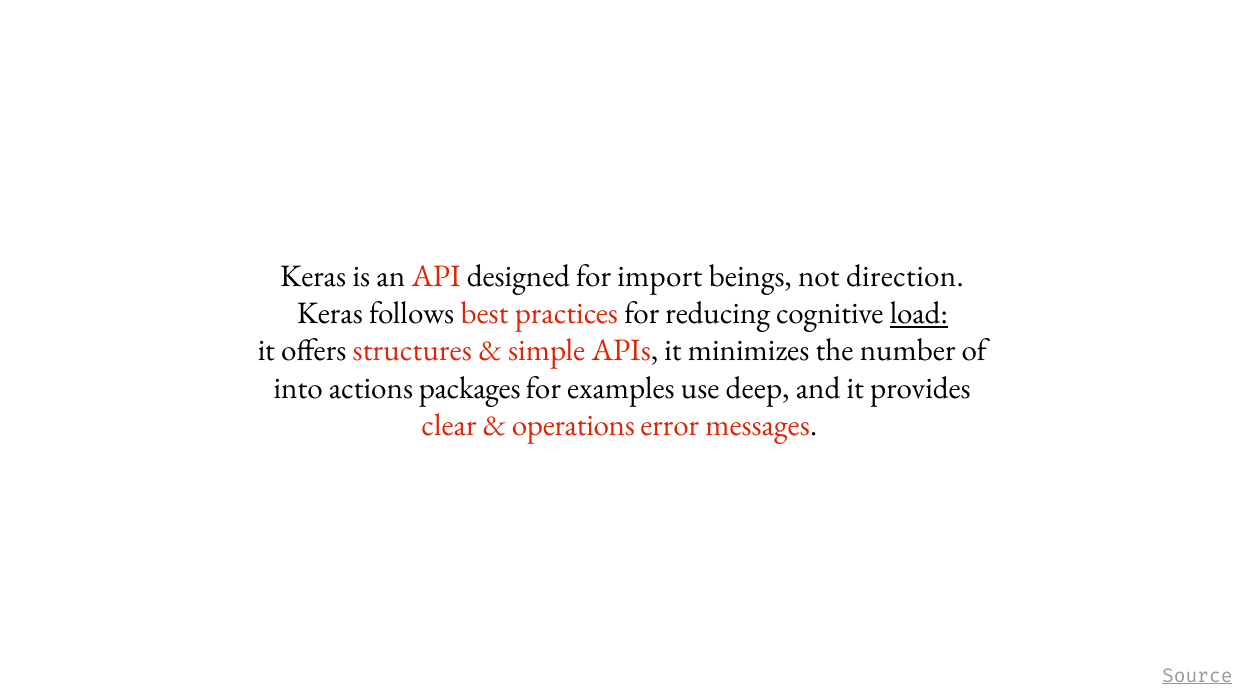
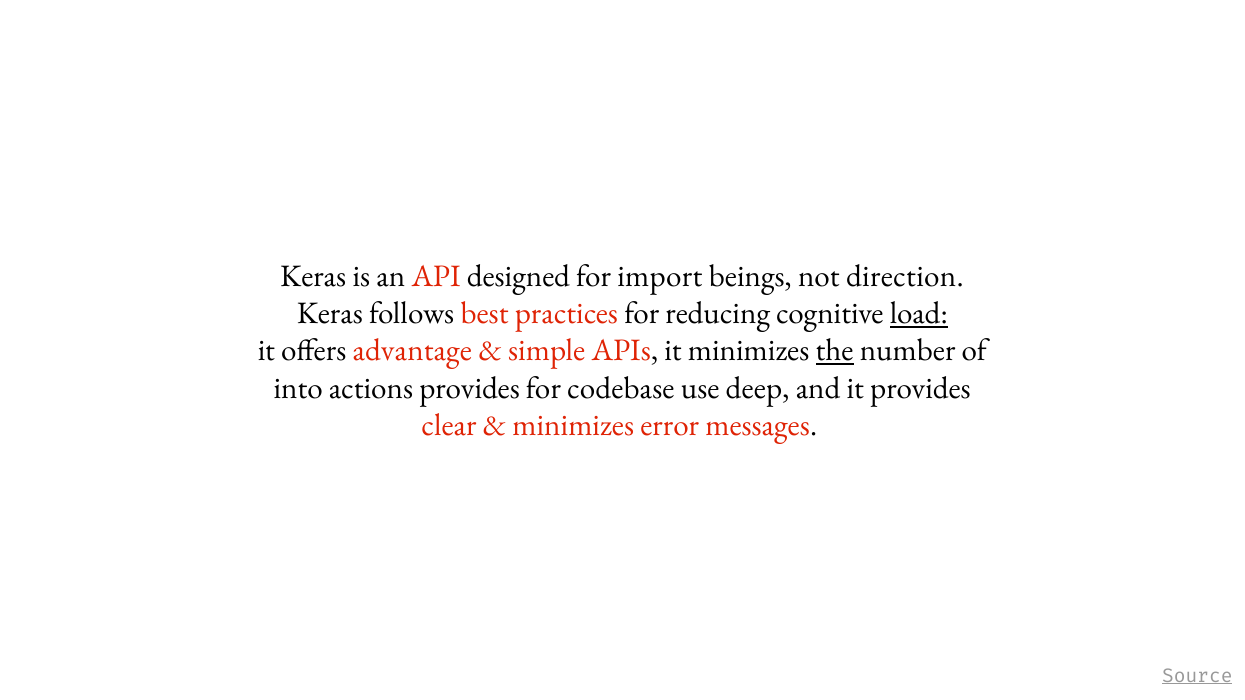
structures: structures -> advantage (412, 351)
the underline: none -> present (835, 351)
actions packages: packages -> provides (470, 388)
examples: examples -> codebase (621, 388)
operations: operations -> minimizes (573, 425)
